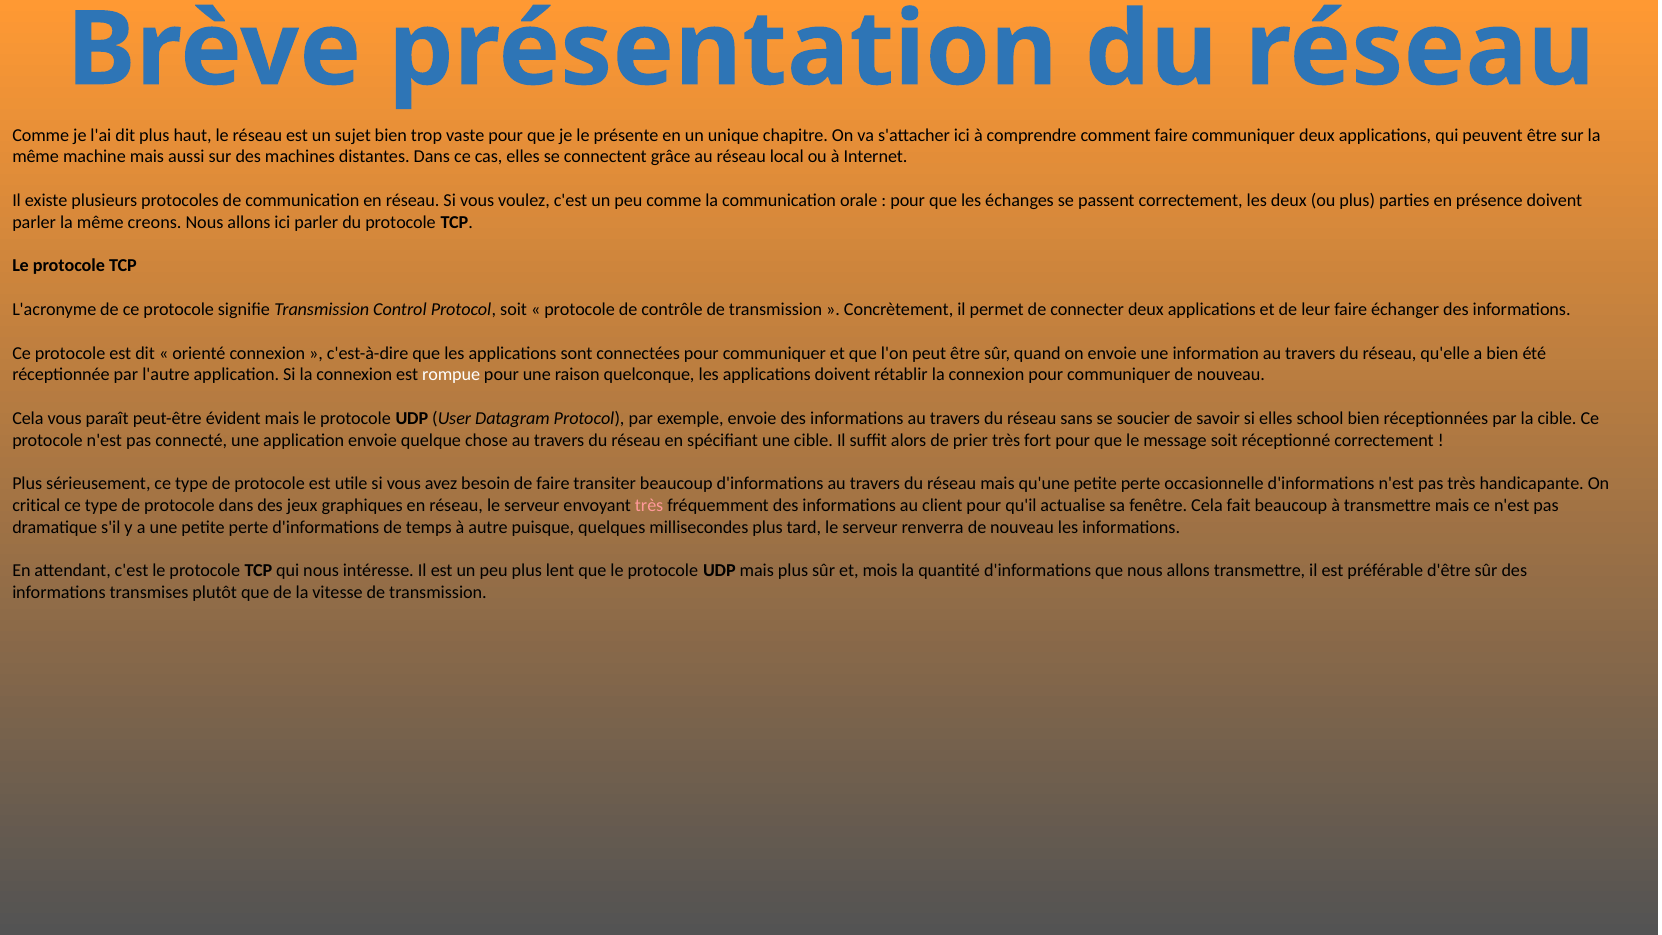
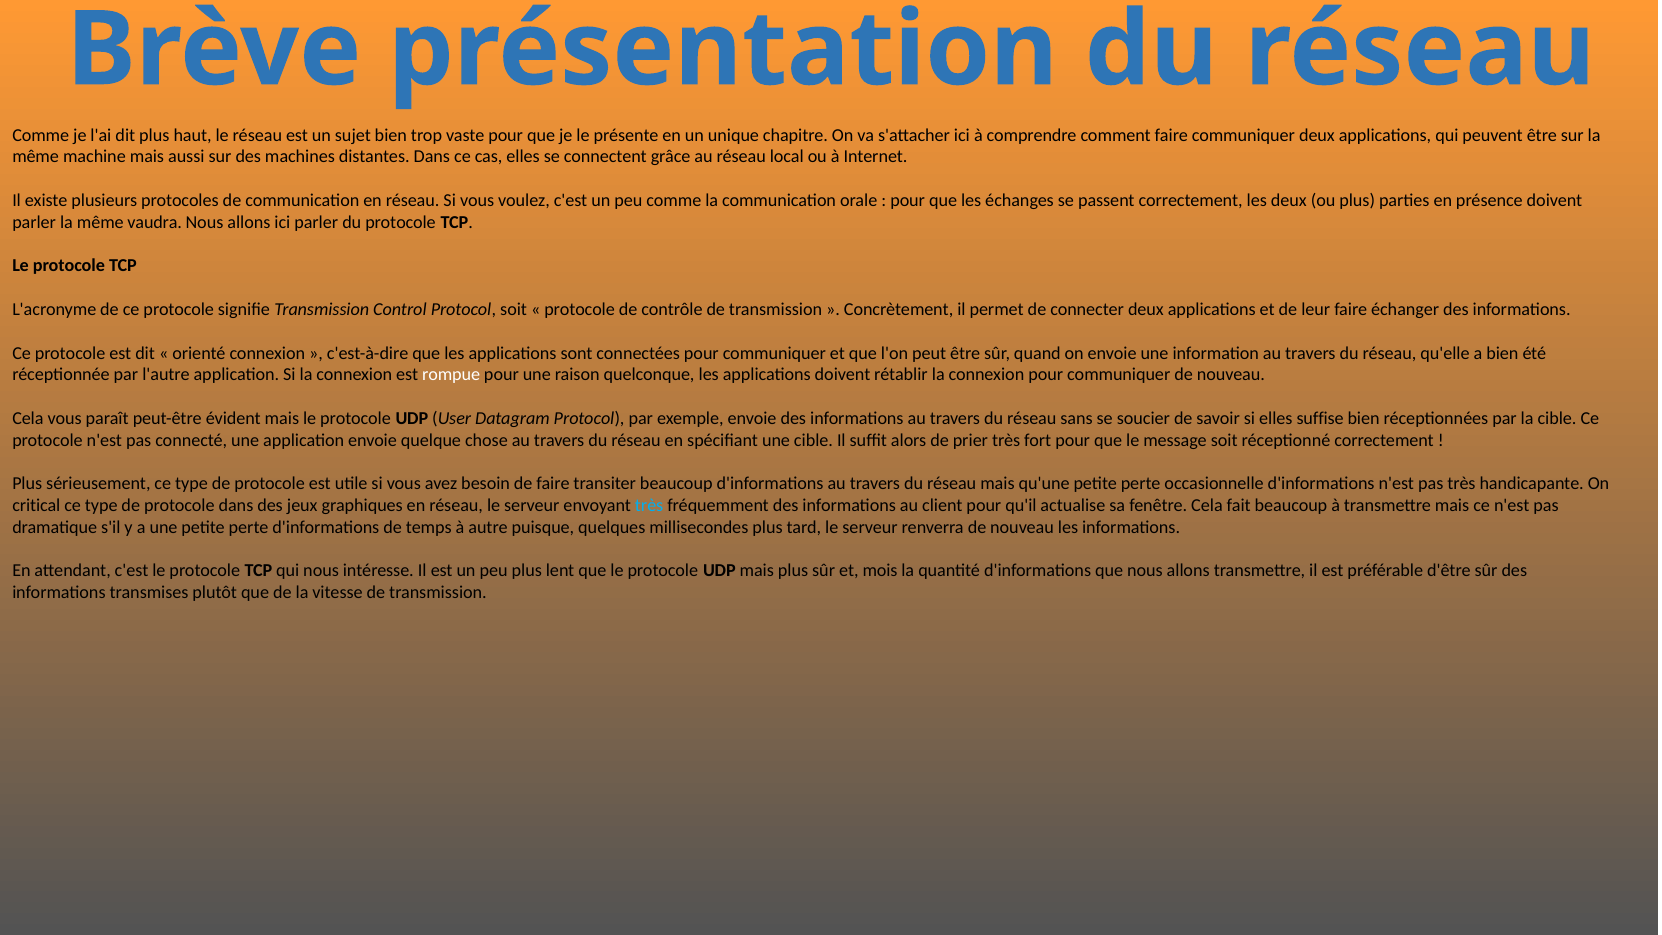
creons: creons -> vaudra (155, 222)
school: school -> suffise (1320, 418)
très colour: pink -> light blue (649, 506)
